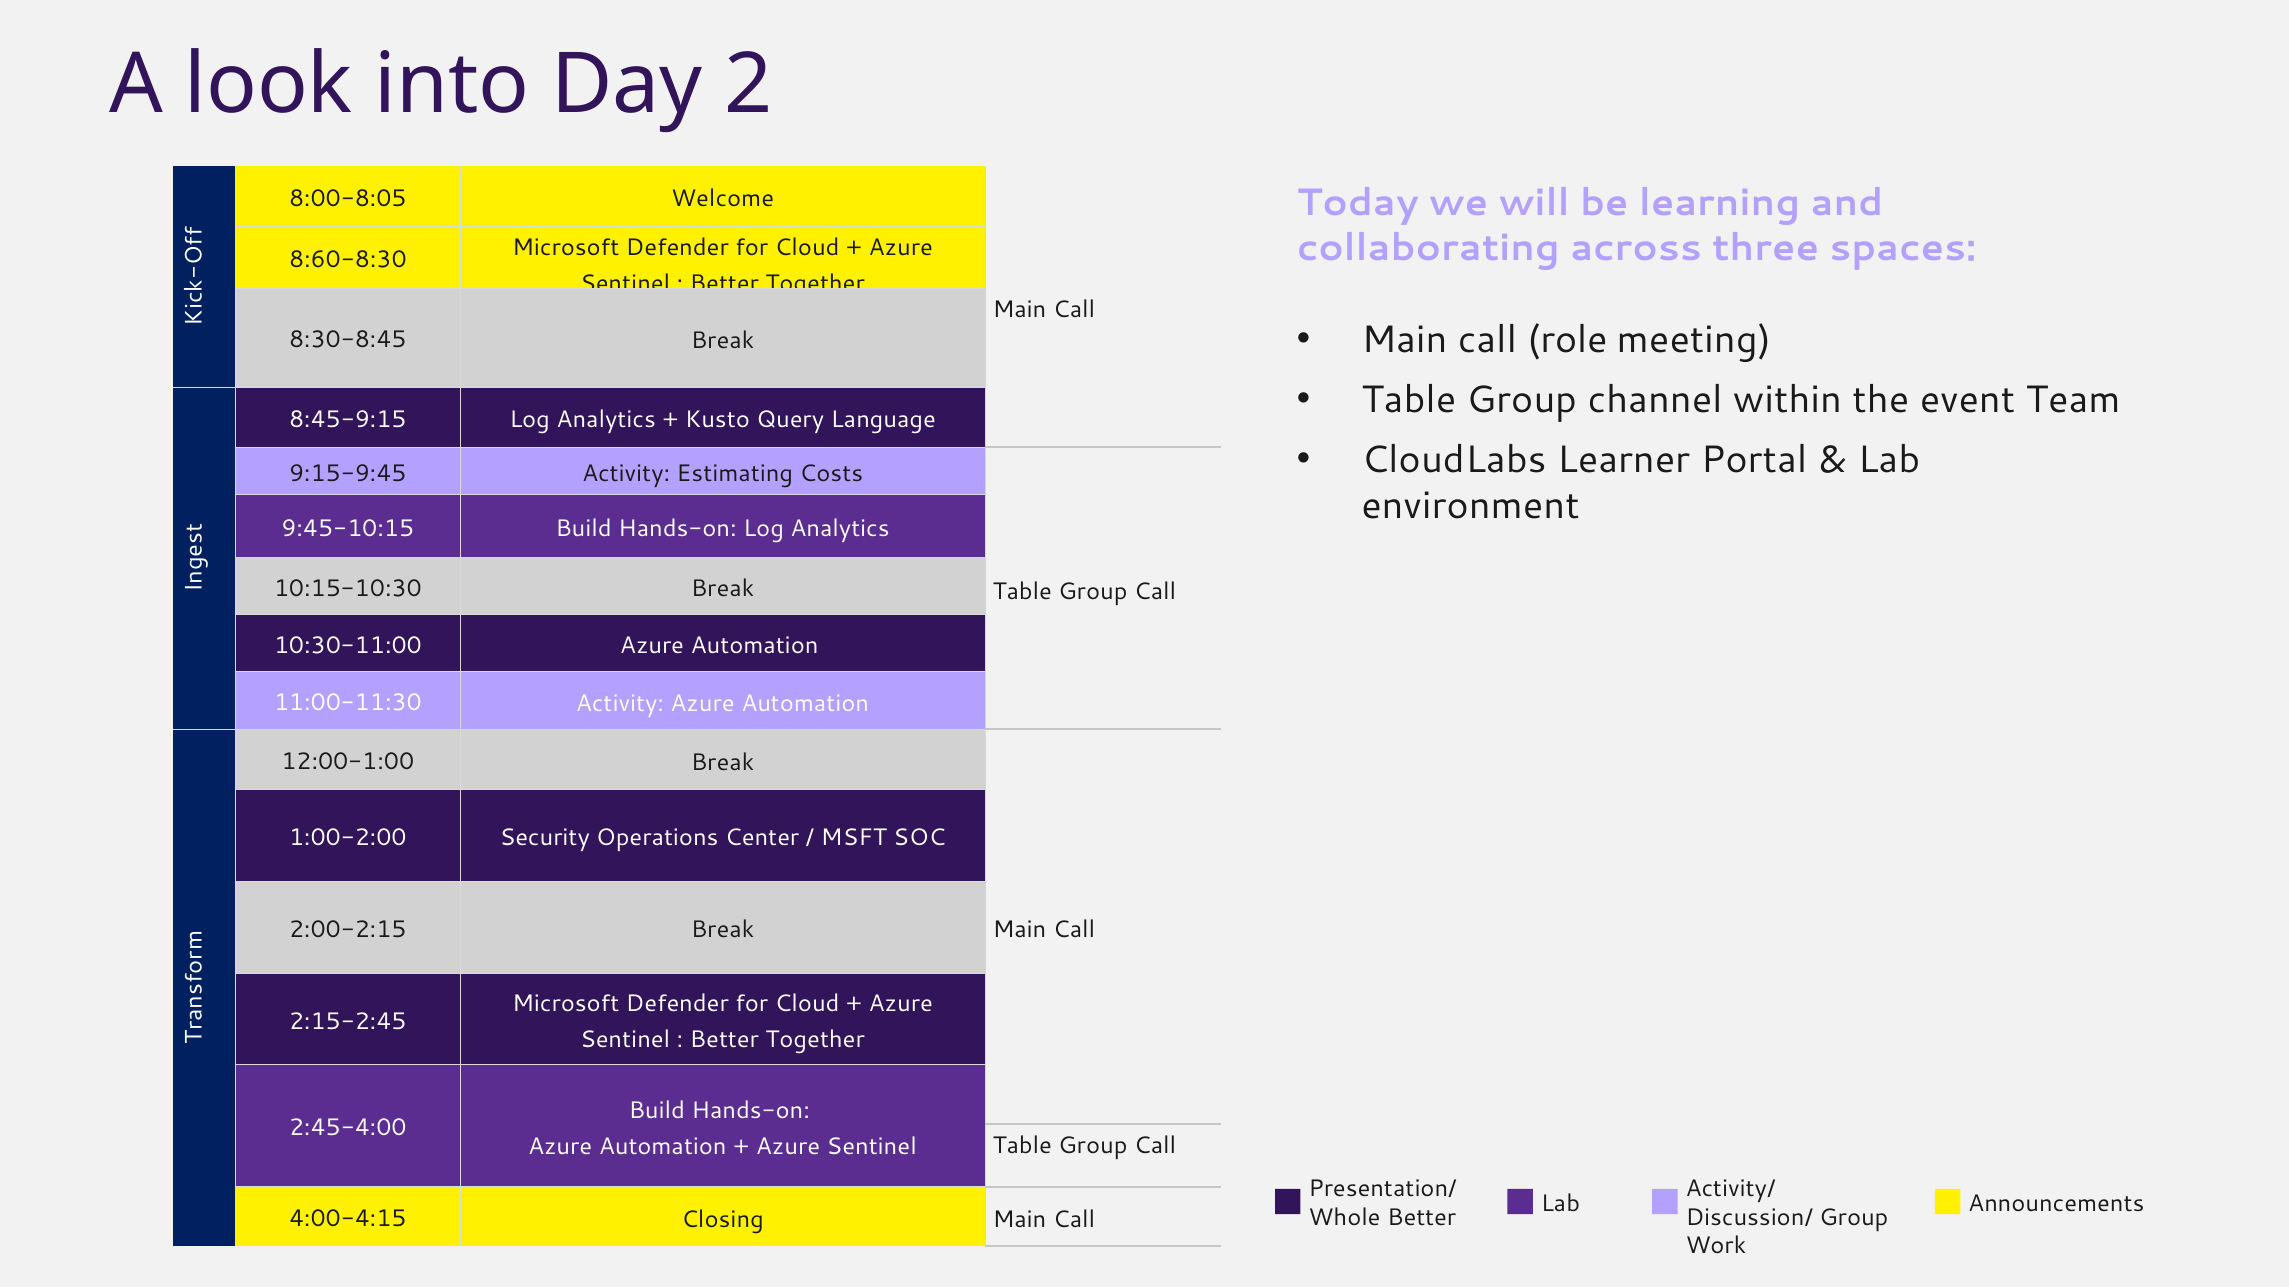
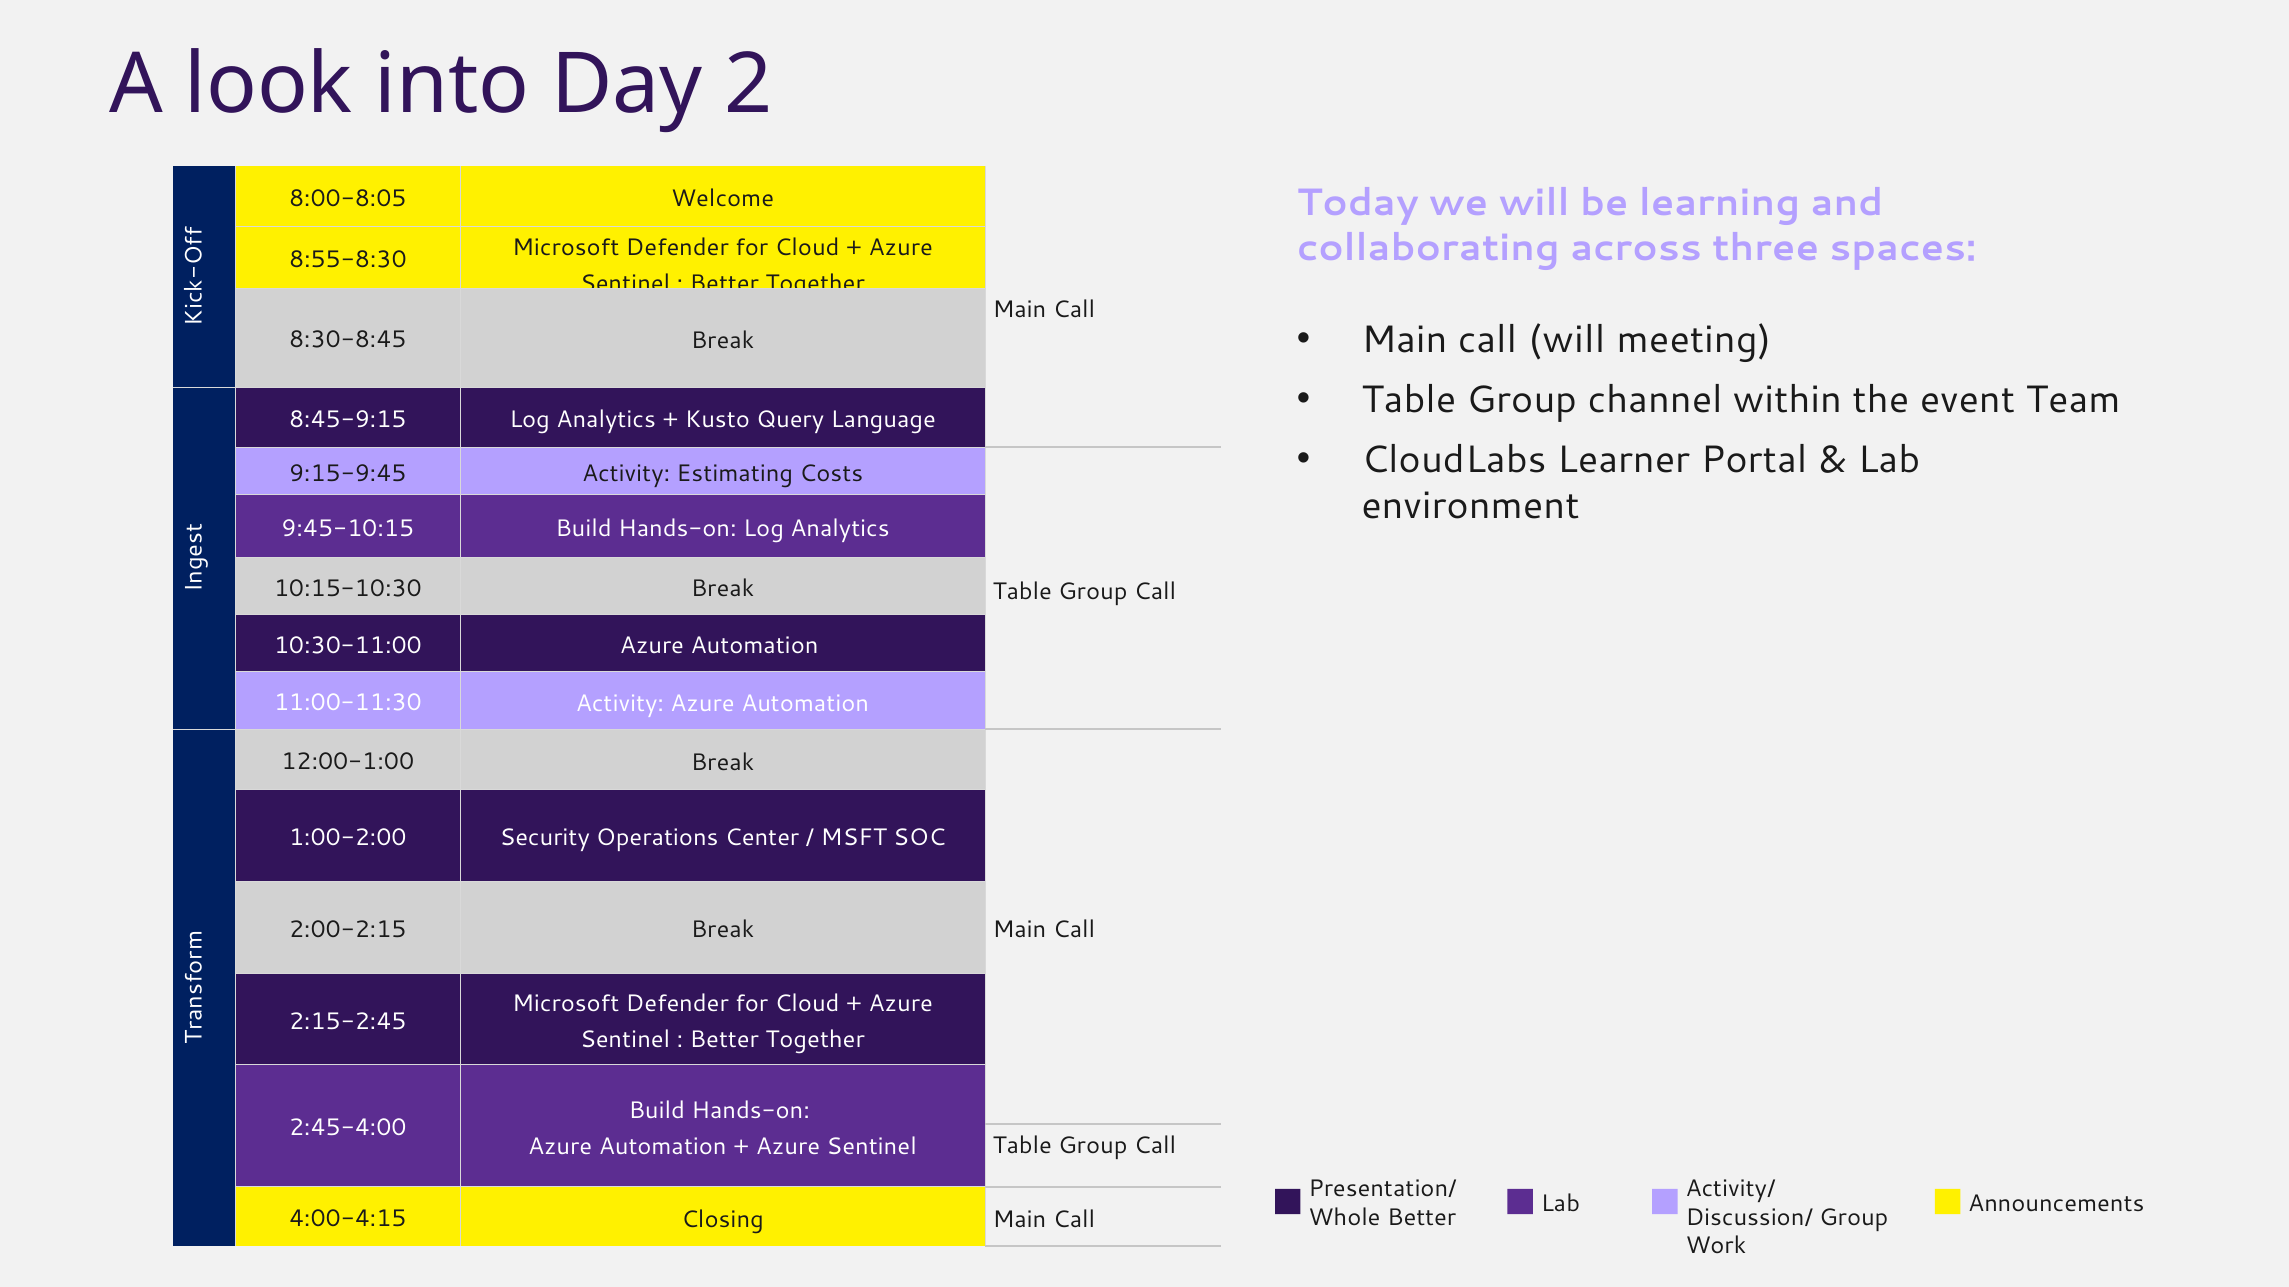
8:60-8:30: 8:60-8:30 -> 8:55-8:30 (348, 260)
call role: role -> will (1567, 340)
